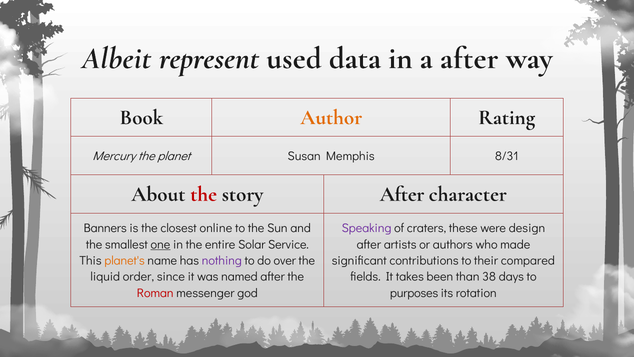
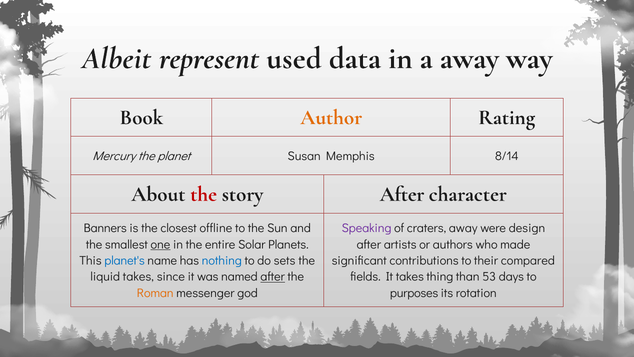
a after: after -> away (469, 58)
8/31: 8/31 -> 8/14 (507, 156)
online: online -> offline (216, 228)
craters these: these -> away (463, 228)
Service: Service -> Planets (288, 244)
planet's colour: orange -> blue (125, 260)
nothing colour: purple -> blue (222, 260)
over: over -> sets (285, 260)
liquid order: order -> takes (138, 277)
after underline: none -> present (273, 277)
been: been -> thing (440, 277)
38: 38 -> 53 (489, 277)
Roman colour: red -> orange (155, 293)
